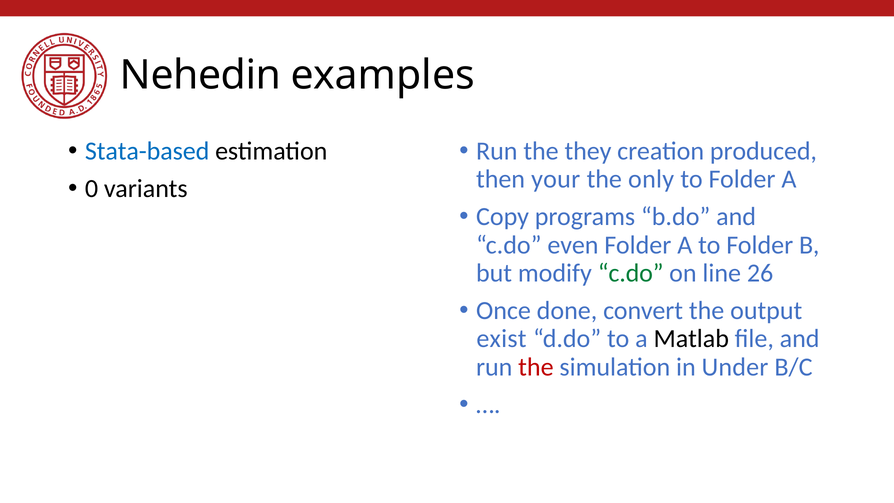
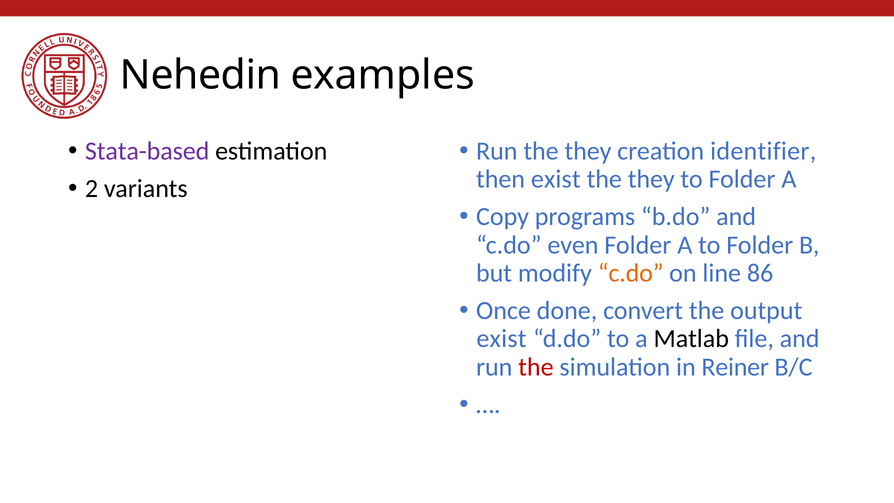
Stata-based colour: blue -> purple (147, 151)
produced: produced -> identifier (763, 151)
then your: your -> exist (556, 179)
only: only -> they (651, 179)
0: 0 -> 2 (92, 189)
c.do colour: green -> orange (631, 273)
26: 26 -> 86 (760, 273)
Under: Under -> Reiner (735, 367)
